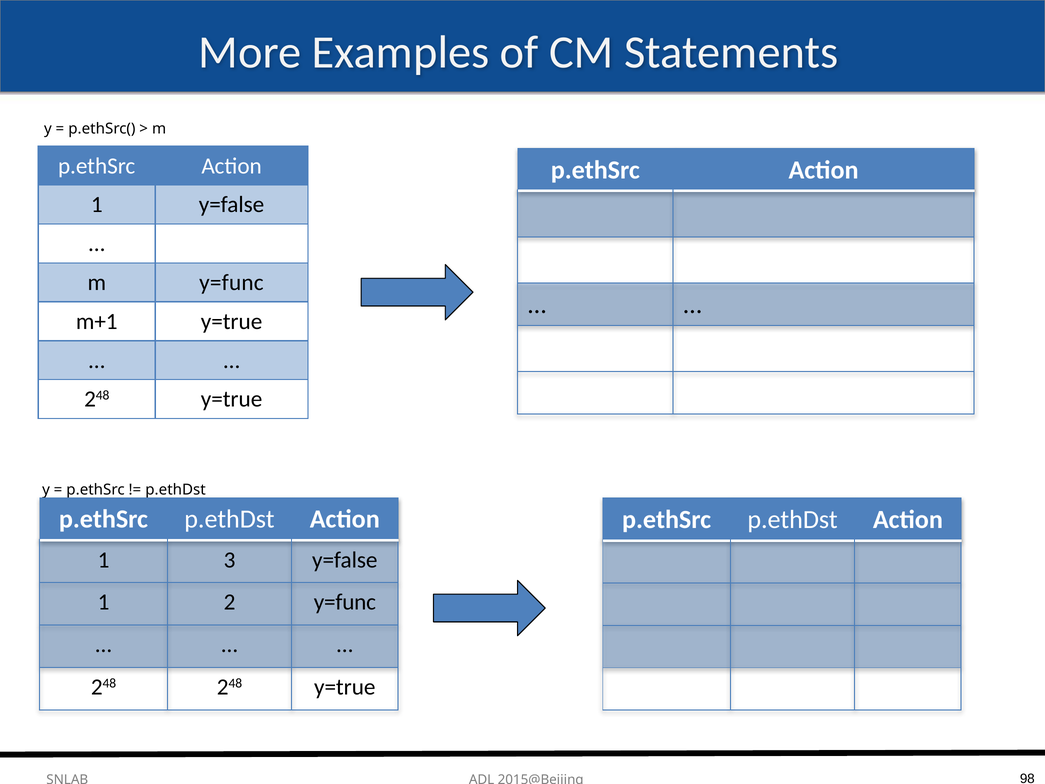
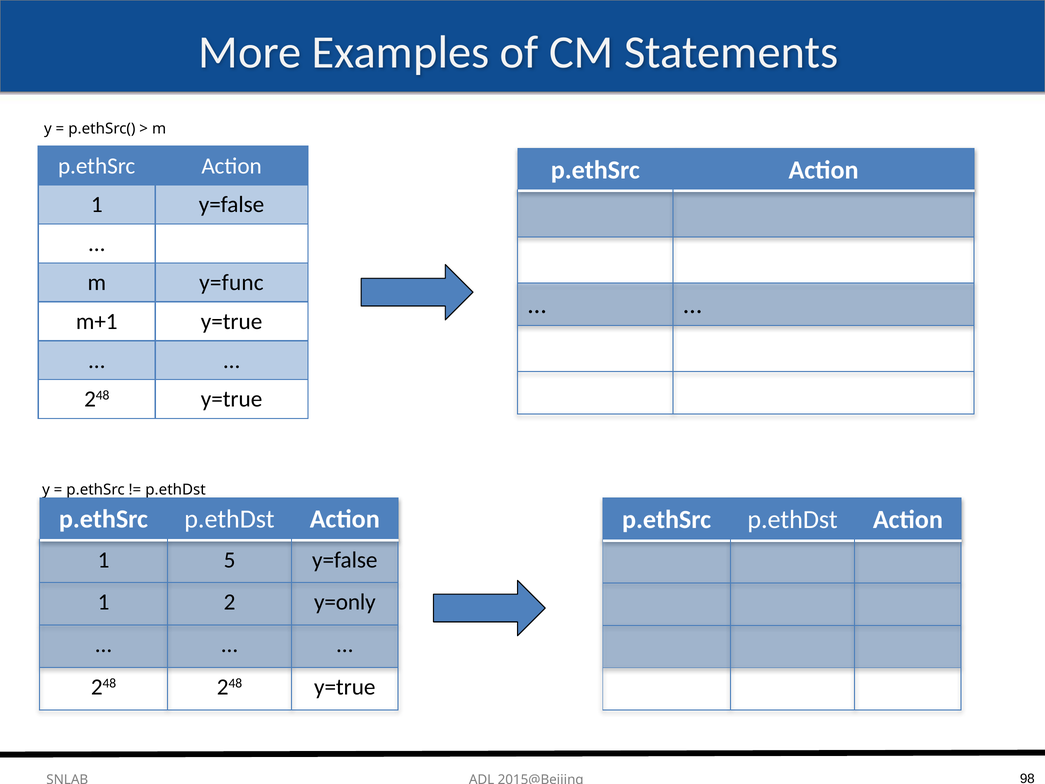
3: 3 -> 5 (230, 560)
2 y=func: y=func -> y=only (345, 602)
